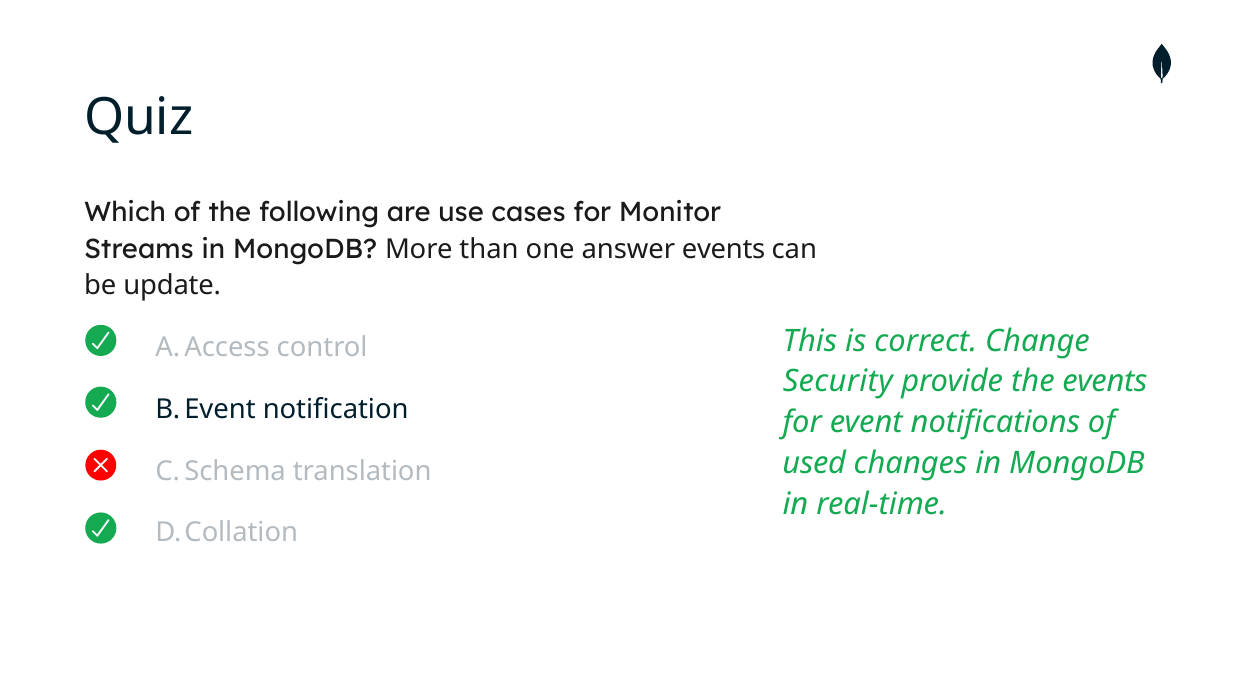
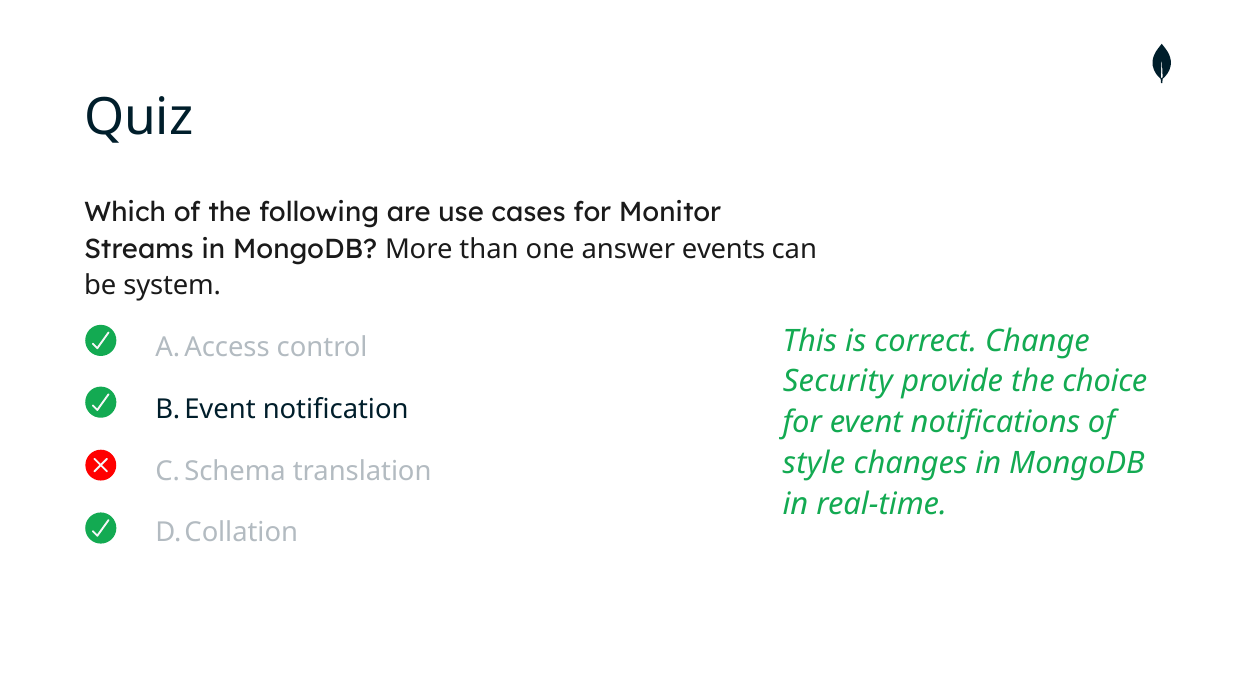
update: update -> system (172, 285)
the events: events -> choice (1105, 382)
used: used -> style (814, 463)
